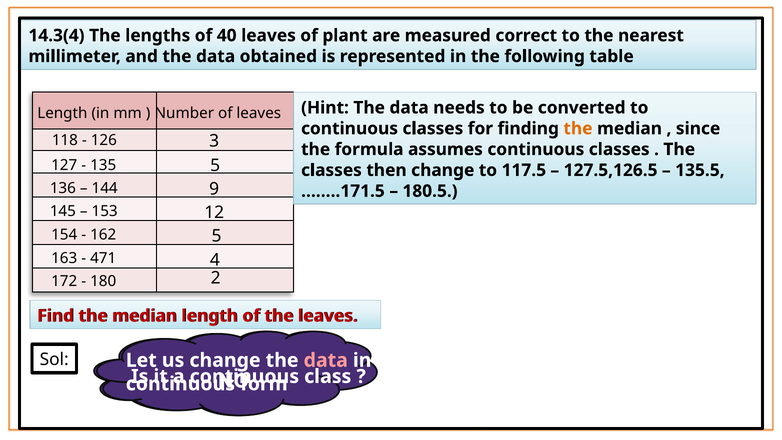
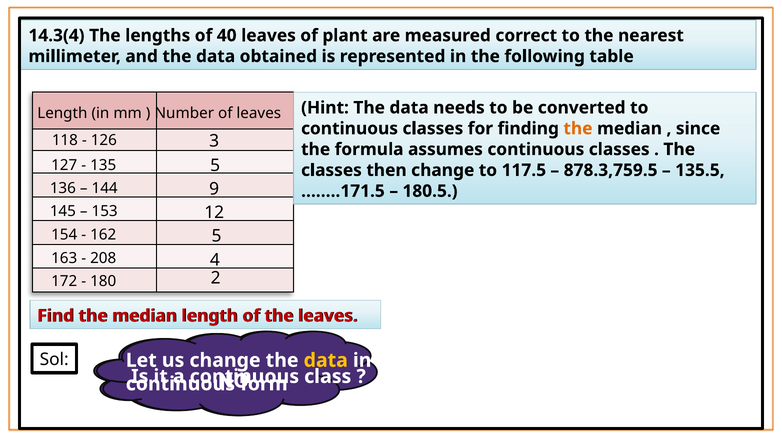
127.5,126.5: 127.5,126.5 -> 878.3,759.5 (611, 170)
471: 471 -> 208 (103, 258)
data colour: pink -> yellow (326, 360)
